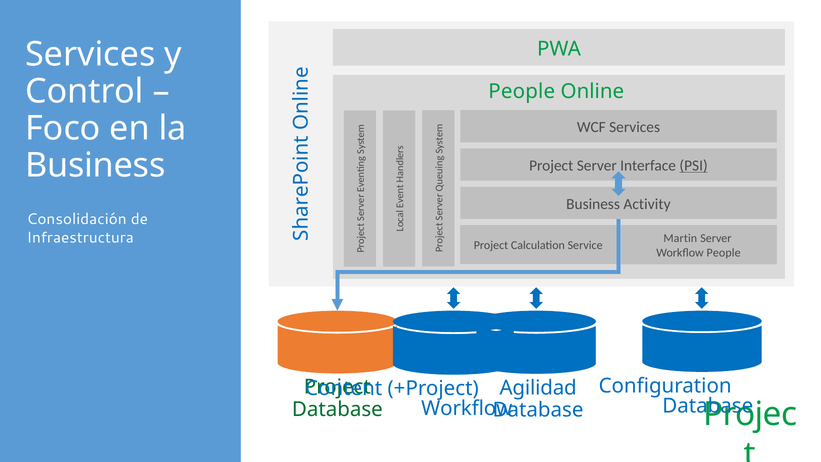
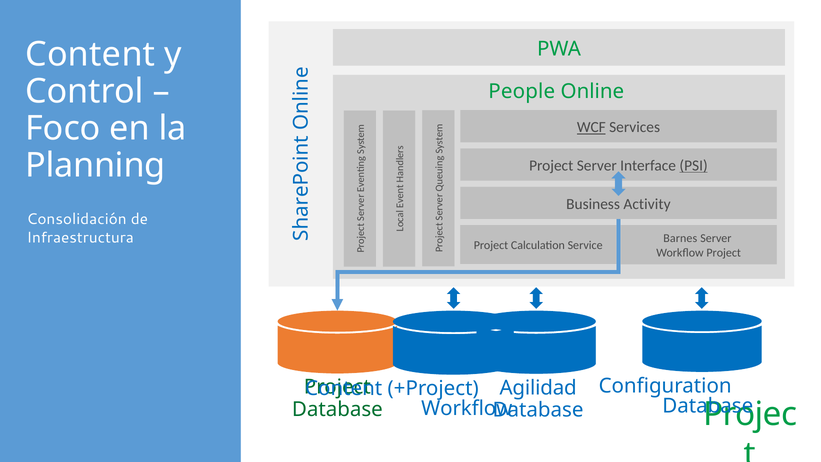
Services: Services -> Content (90, 54)
WCF underline: none -> present (591, 127)
Business: Business -> Planning (95, 165)
Martin: Martin -> Barnes (680, 238)
Workflow People: People -> Project (724, 253)
